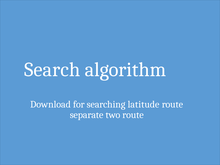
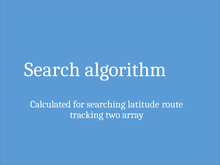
Download: Download -> Calculated (51, 104)
separate: separate -> tracking (87, 115)
two route: route -> array (133, 115)
